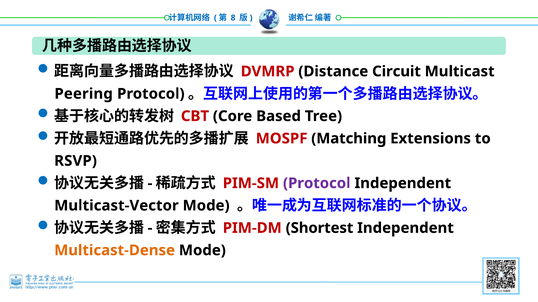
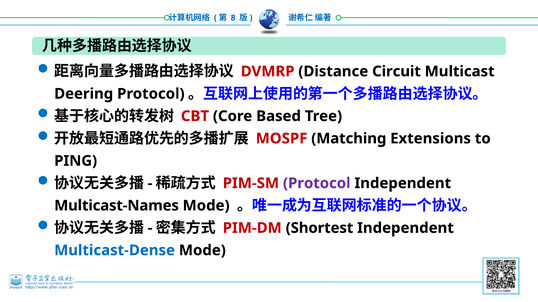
Peering: Peering -> Deering (84, 94)
RSVP: RSVP -> PING (76, 161)
Multicast-Vector: Multicast-Vector -> Multicast-Names (117, 206)
Multicast-Dense colour: orange -> blue (115, 251)
